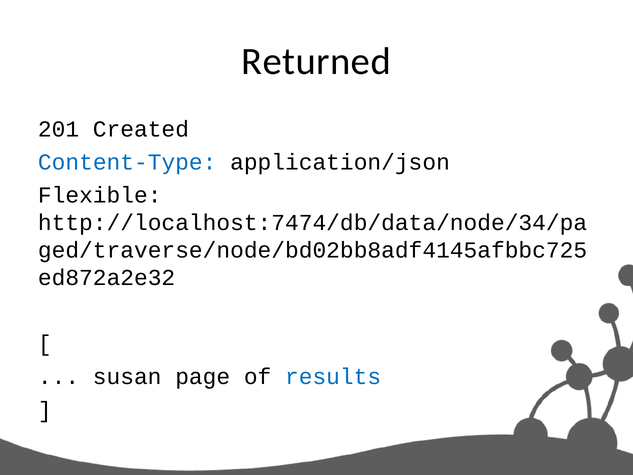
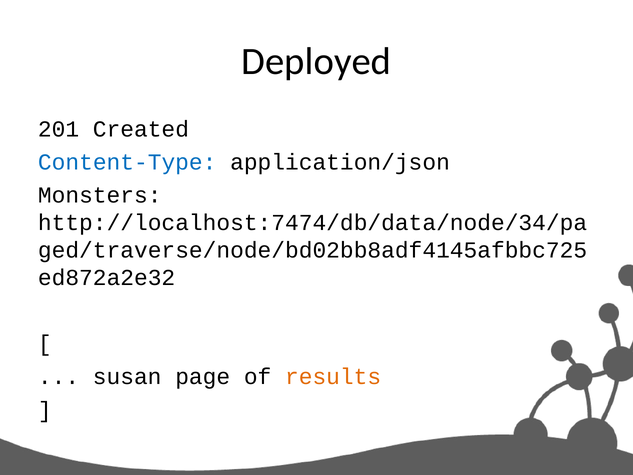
Returned: Returned -> Deployed (316, 61)
Flexible: Flexible -> Monsters (100, 195)
results colour: blue -> orange (333, 377)
